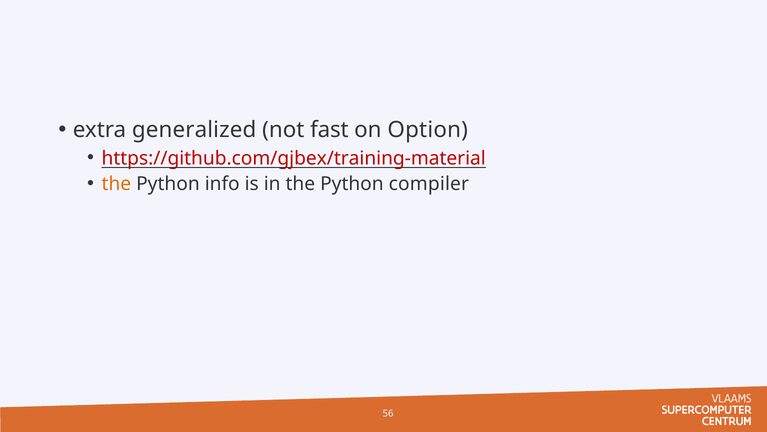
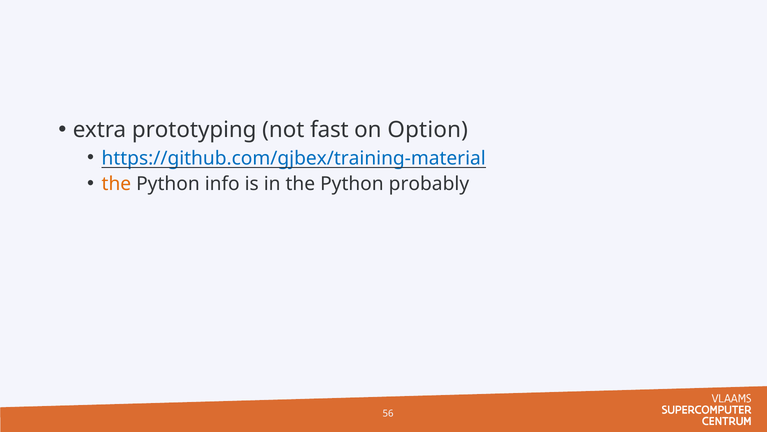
generalized: generalized -> prototyping (194, 130)
https://github.com/gjbex/training-material colour: red -> blue (294, 158)
compiler: compiler -> probably (429, 184)
